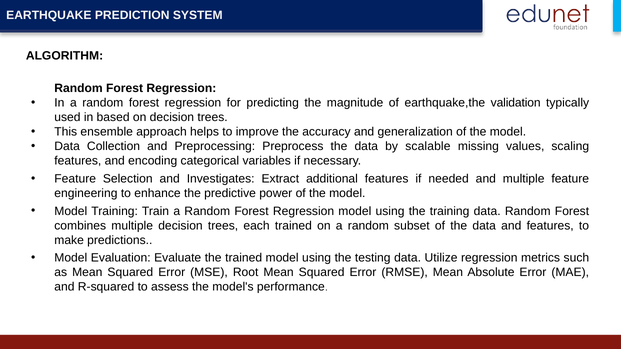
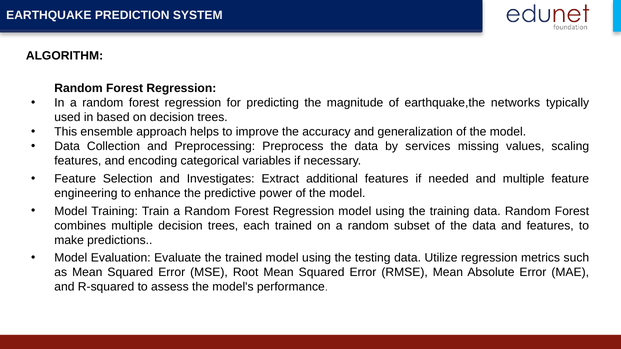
validation: validation -> networks (516, 103)
scalable: scalable -> services (428, 146)
